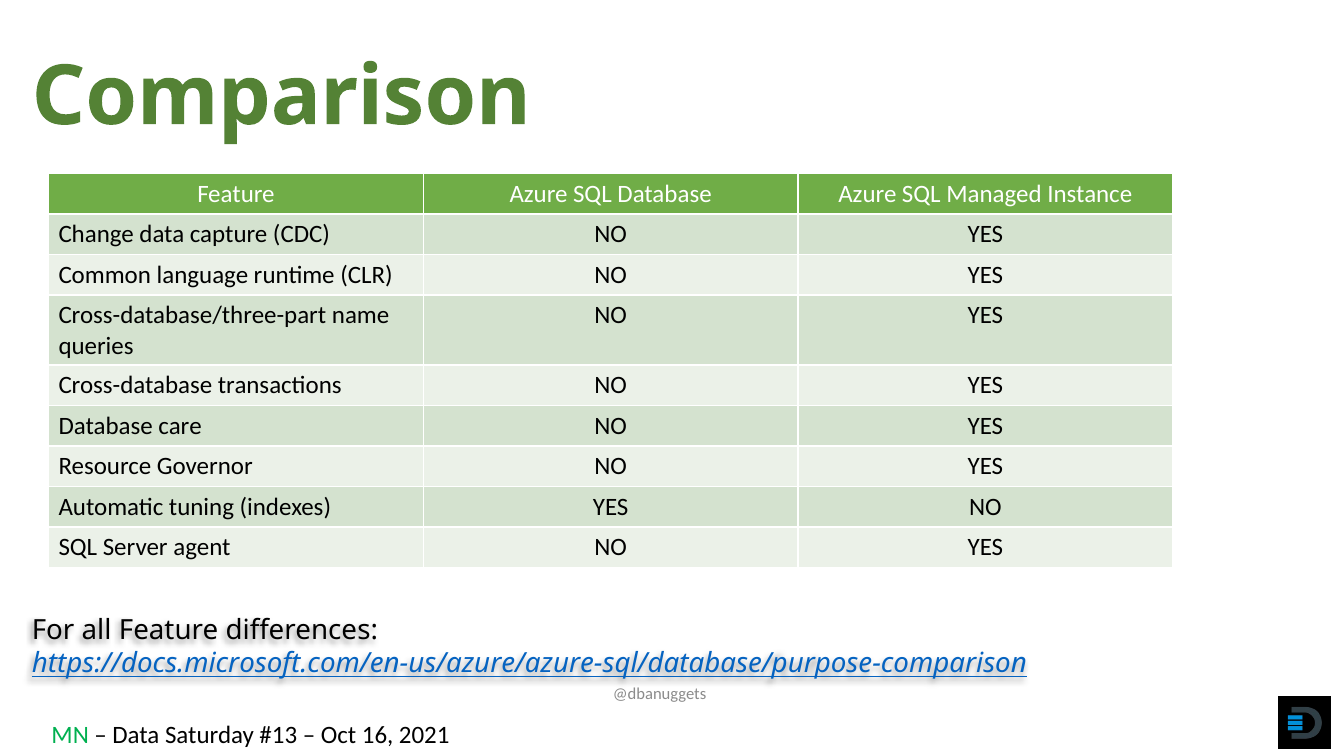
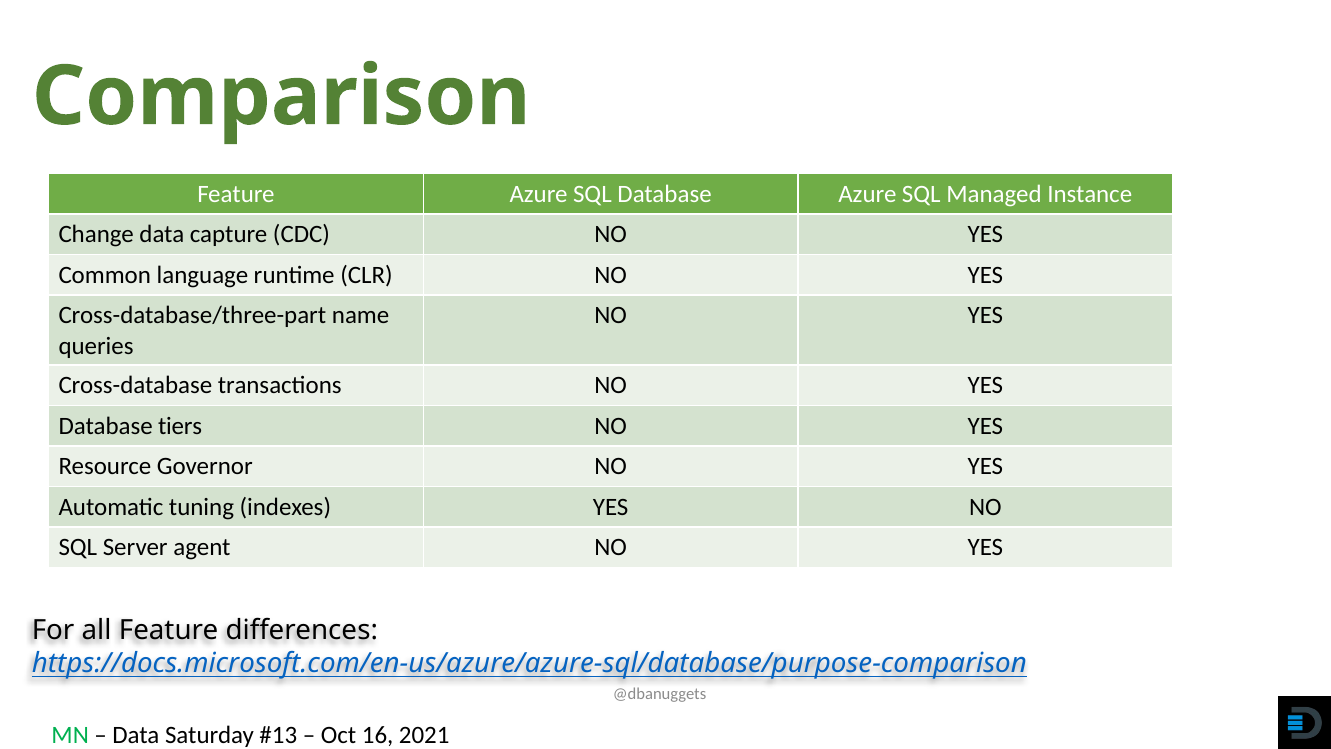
care: care -> tiers (180, 426)
